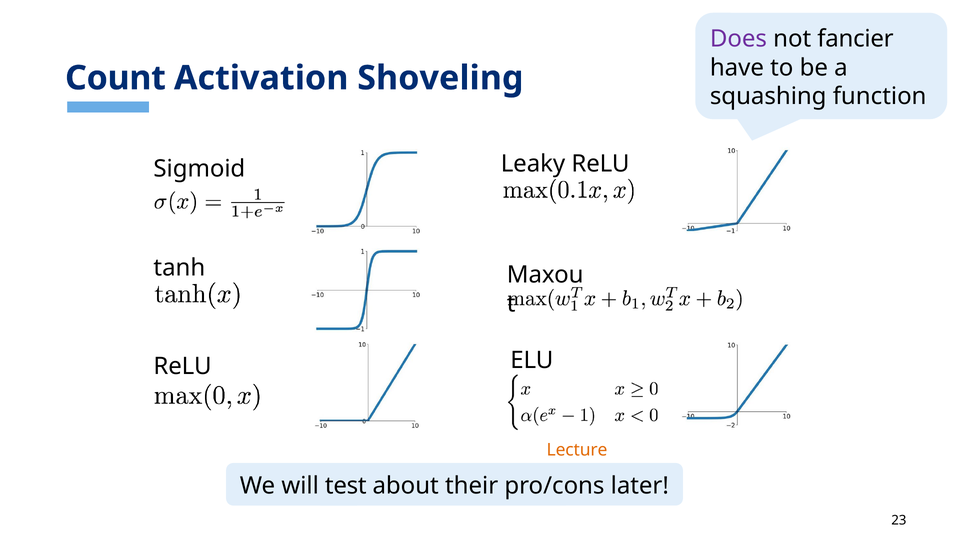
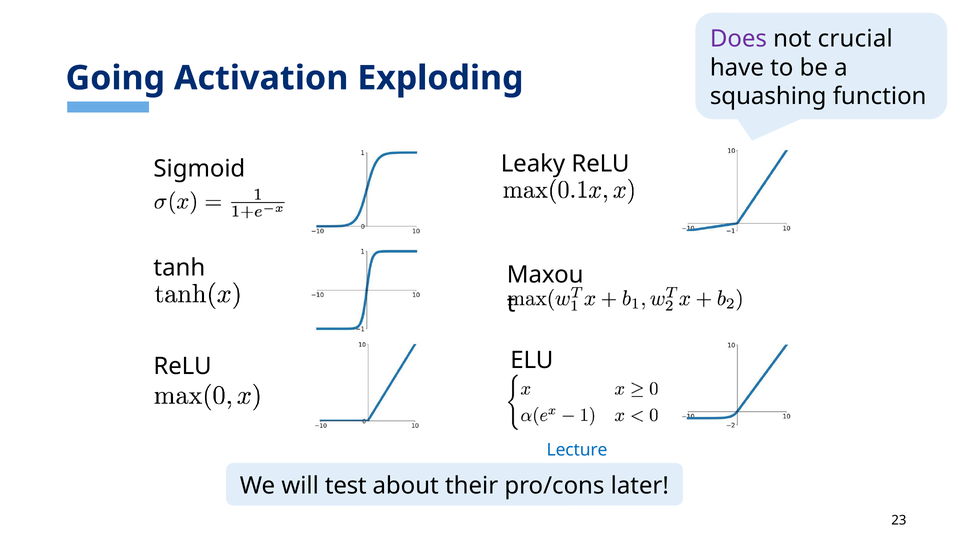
fancier: fancier -> crucial (855, 39)
Count: Count -> Going (115, 78)
Shoveling: Shoveling -> Exploding (440, 78)
Lecture colour: orange -> blue (577, 449)
